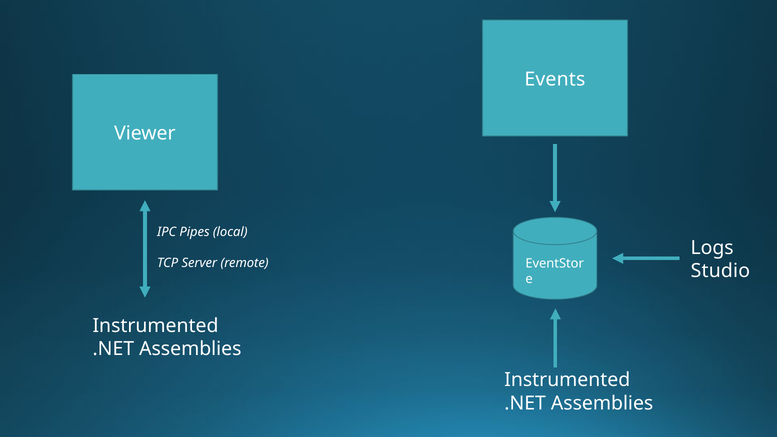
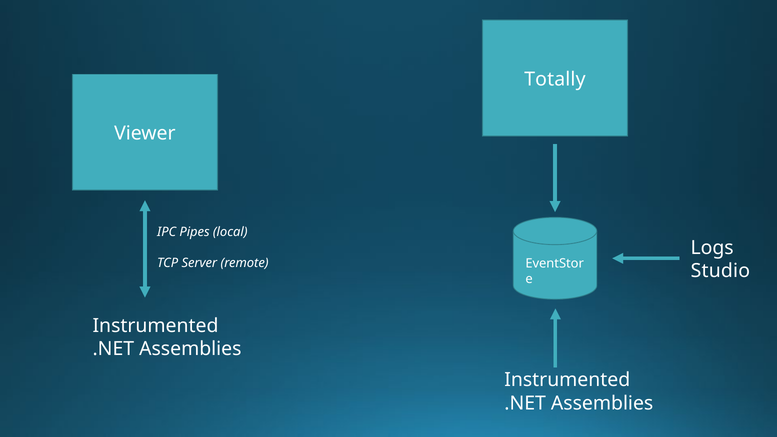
Events: Events -> Totally (555, 79)
